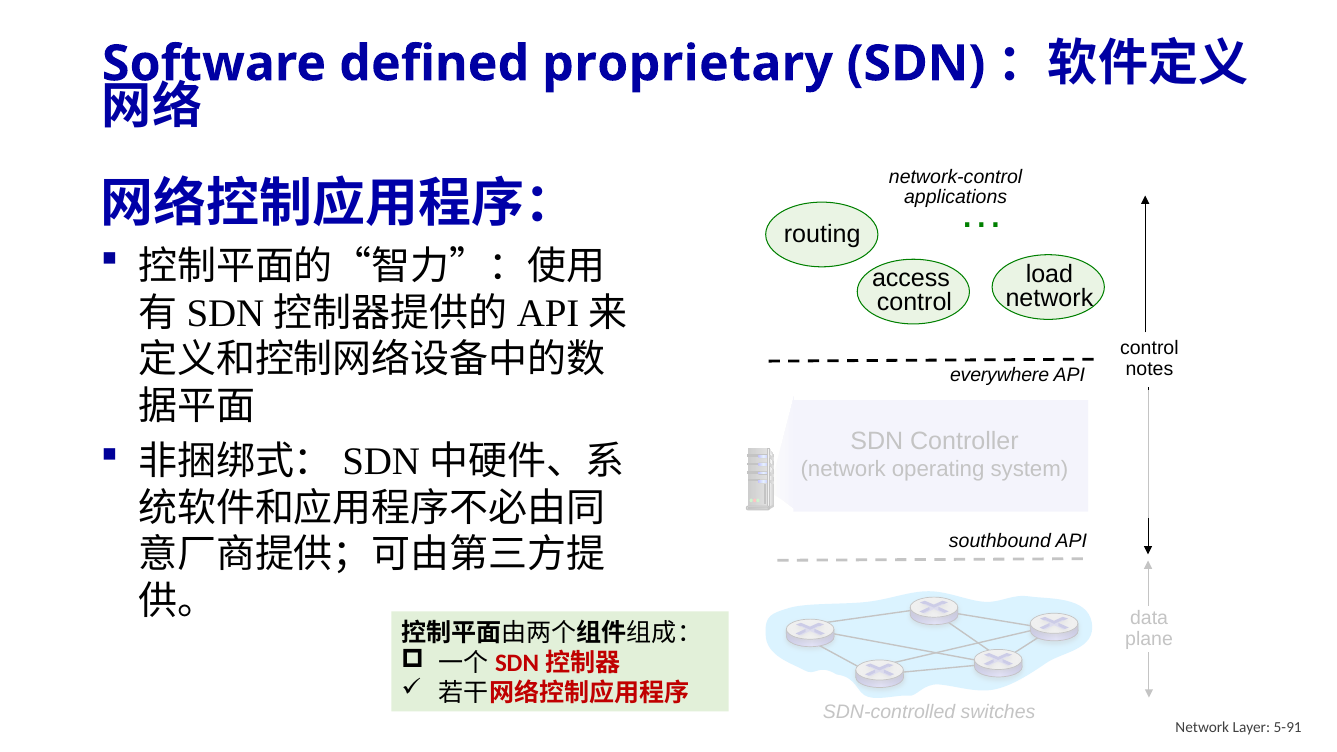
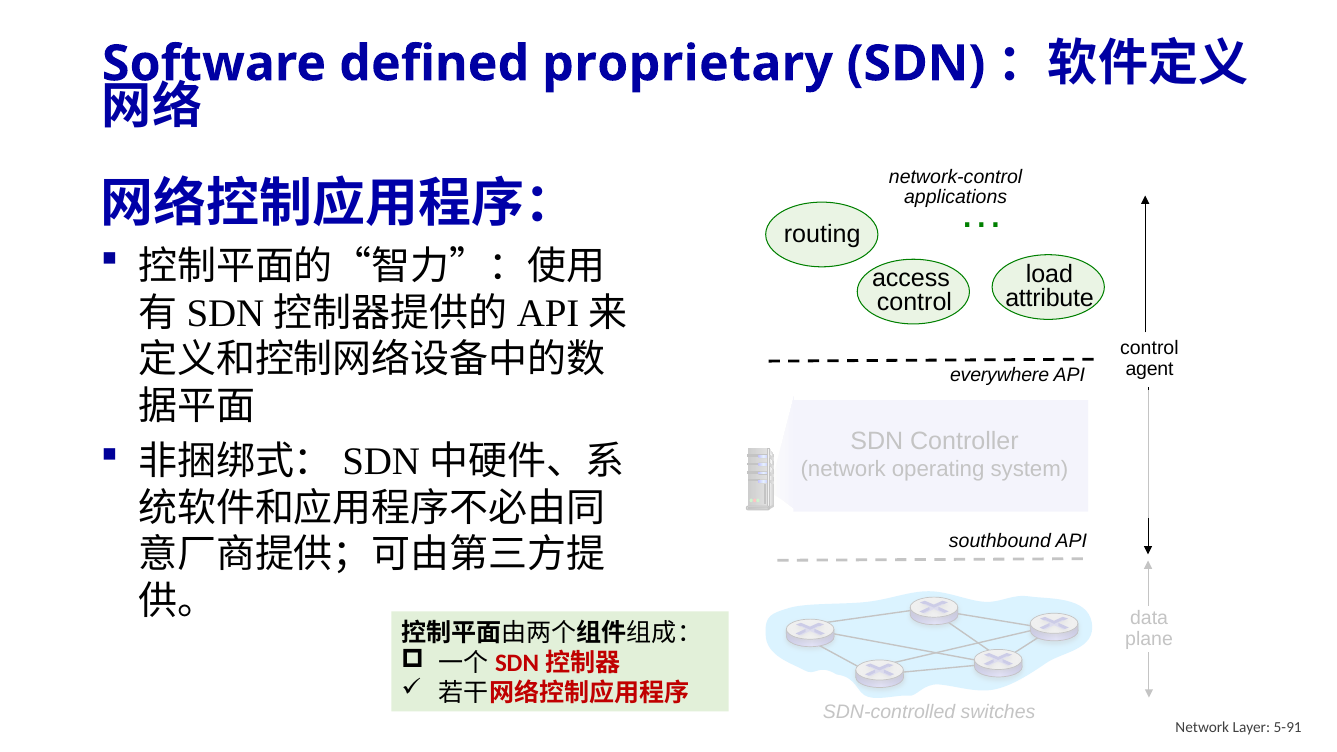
network: network -> attribute (1050, 298)
notes: notes -> agent (1150, 369)
